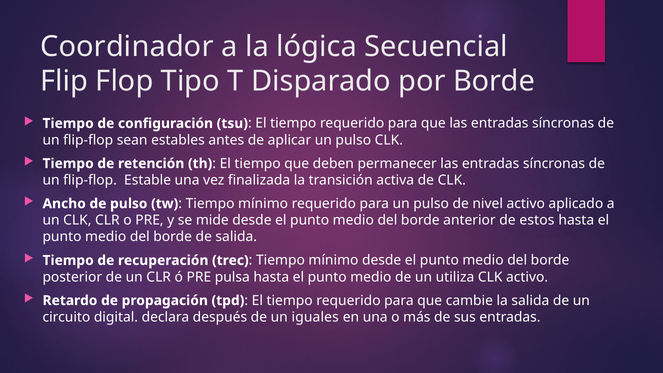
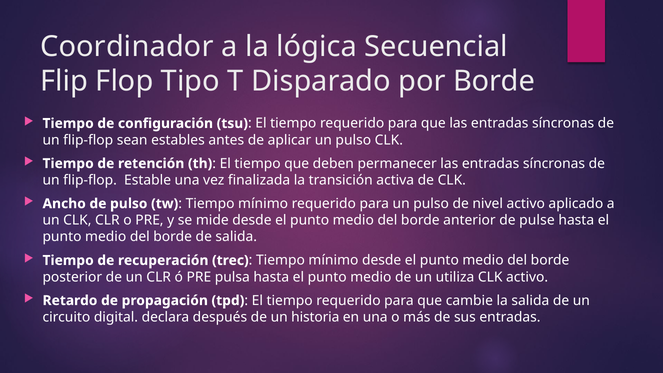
estos: estos -> pulse (537, 220)
iguales: iguales -> historia (315, 317)
